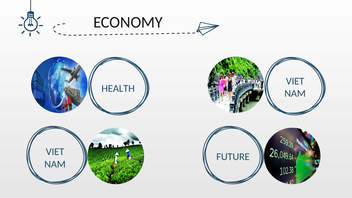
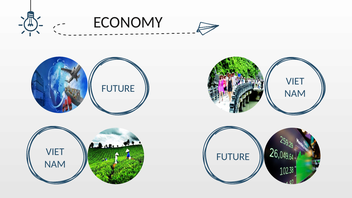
HEALTH: HEALTH -> FUTURE (118, 88)
